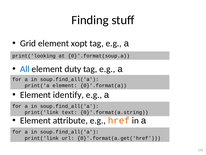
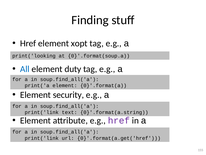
Grid: Grid -> Href (28, 43)
identify: identify -> security (68, 95)
href colour: orange -> purple (119, 120)
